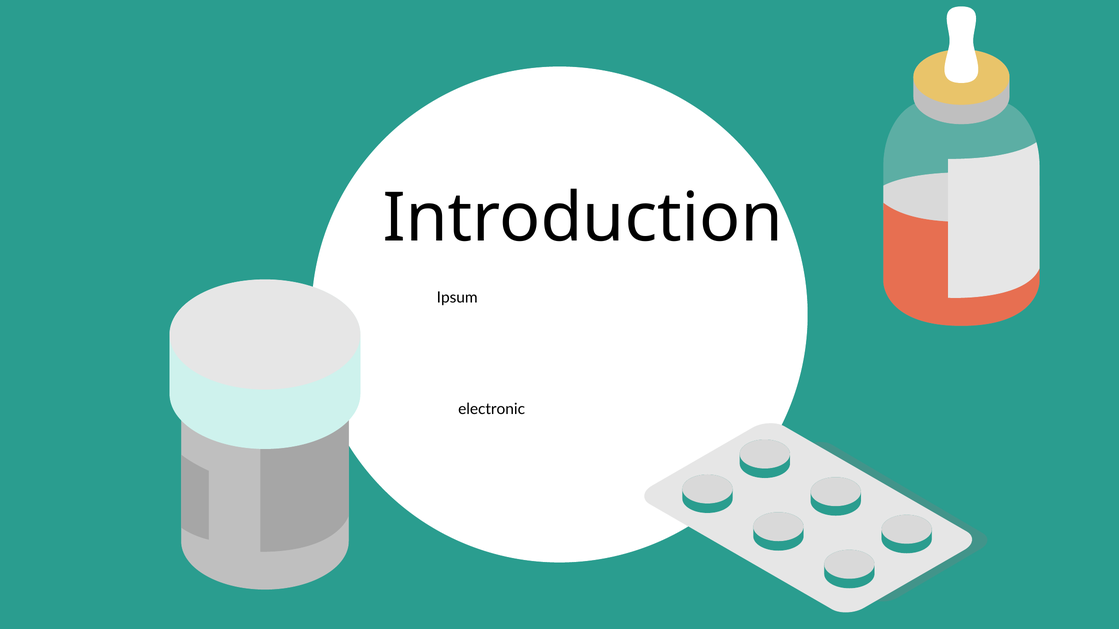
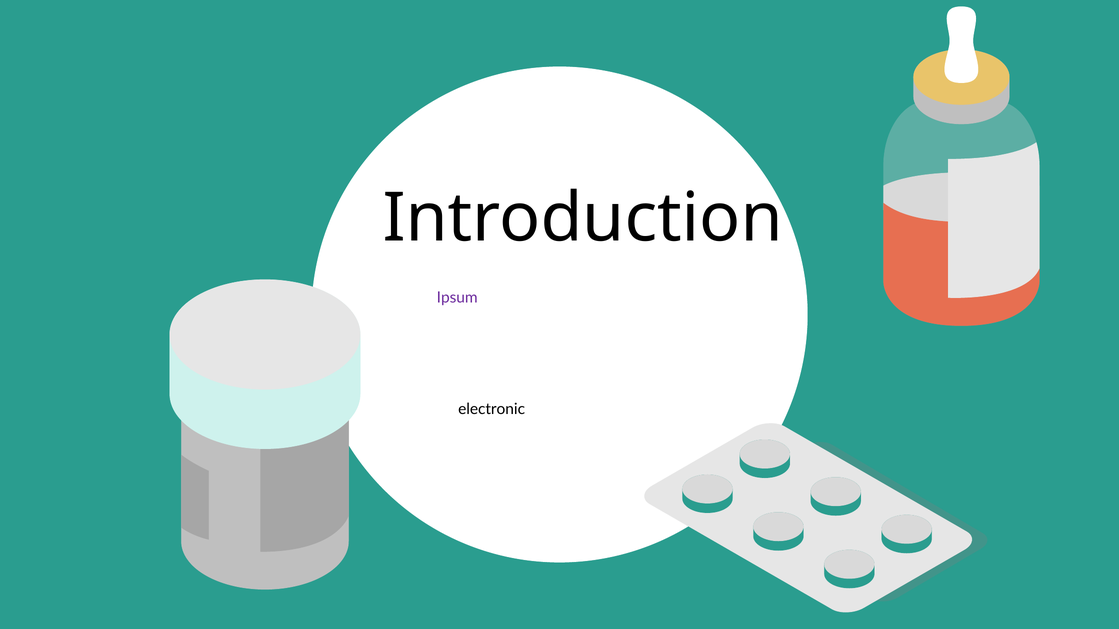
Ipsum colour: black -> purple (457, 298)
